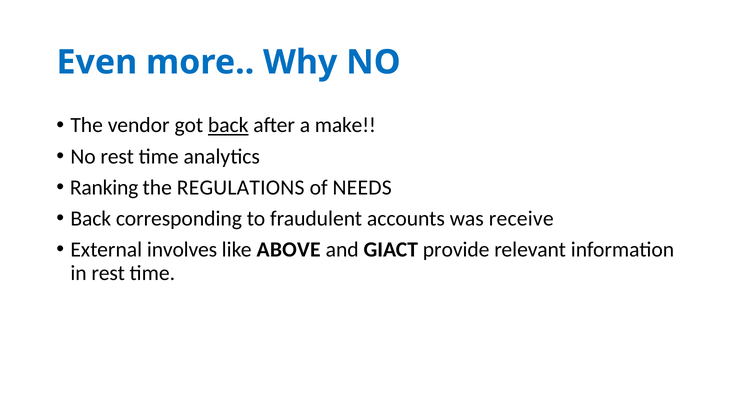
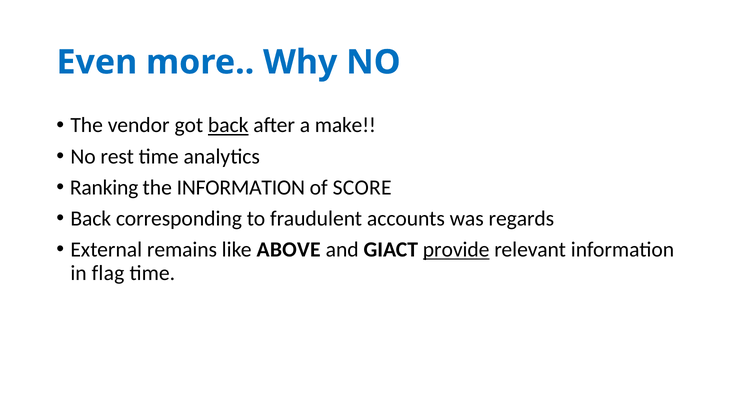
the REGULATIONS: REGULATIONS -> INFORMATION (241, 187)
NEEDS: NEEDS -> SCORE (362, 187)
receive: receive -> regards (521, 218)
involves: involves -> remains (182, 250)
provide underline: none -> present (456, 250)
in rest: rest -> flag (108, 273)
